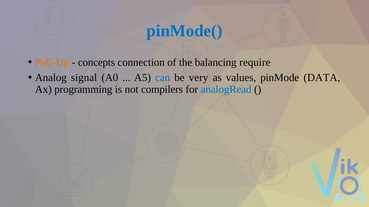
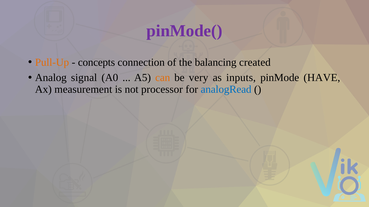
pinMode( colour: blue -> purple (184, 31)
require: require -> created (255, 62)
can colour: blue -> orange (163, 78)
values: values -> inputs (241, 78)
DATA: DATA -> HAVE (322, 78)
programming: programming -> measurement (83, 89)
compilers: compilers -> processor (162, 89)
